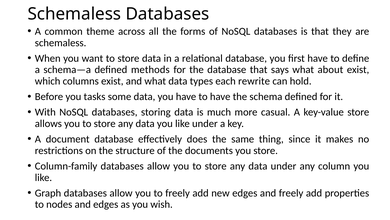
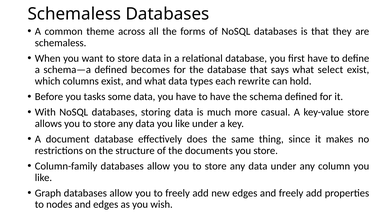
methods: methods -> becomes (150, 70)
about: about -> select (330, 70)
